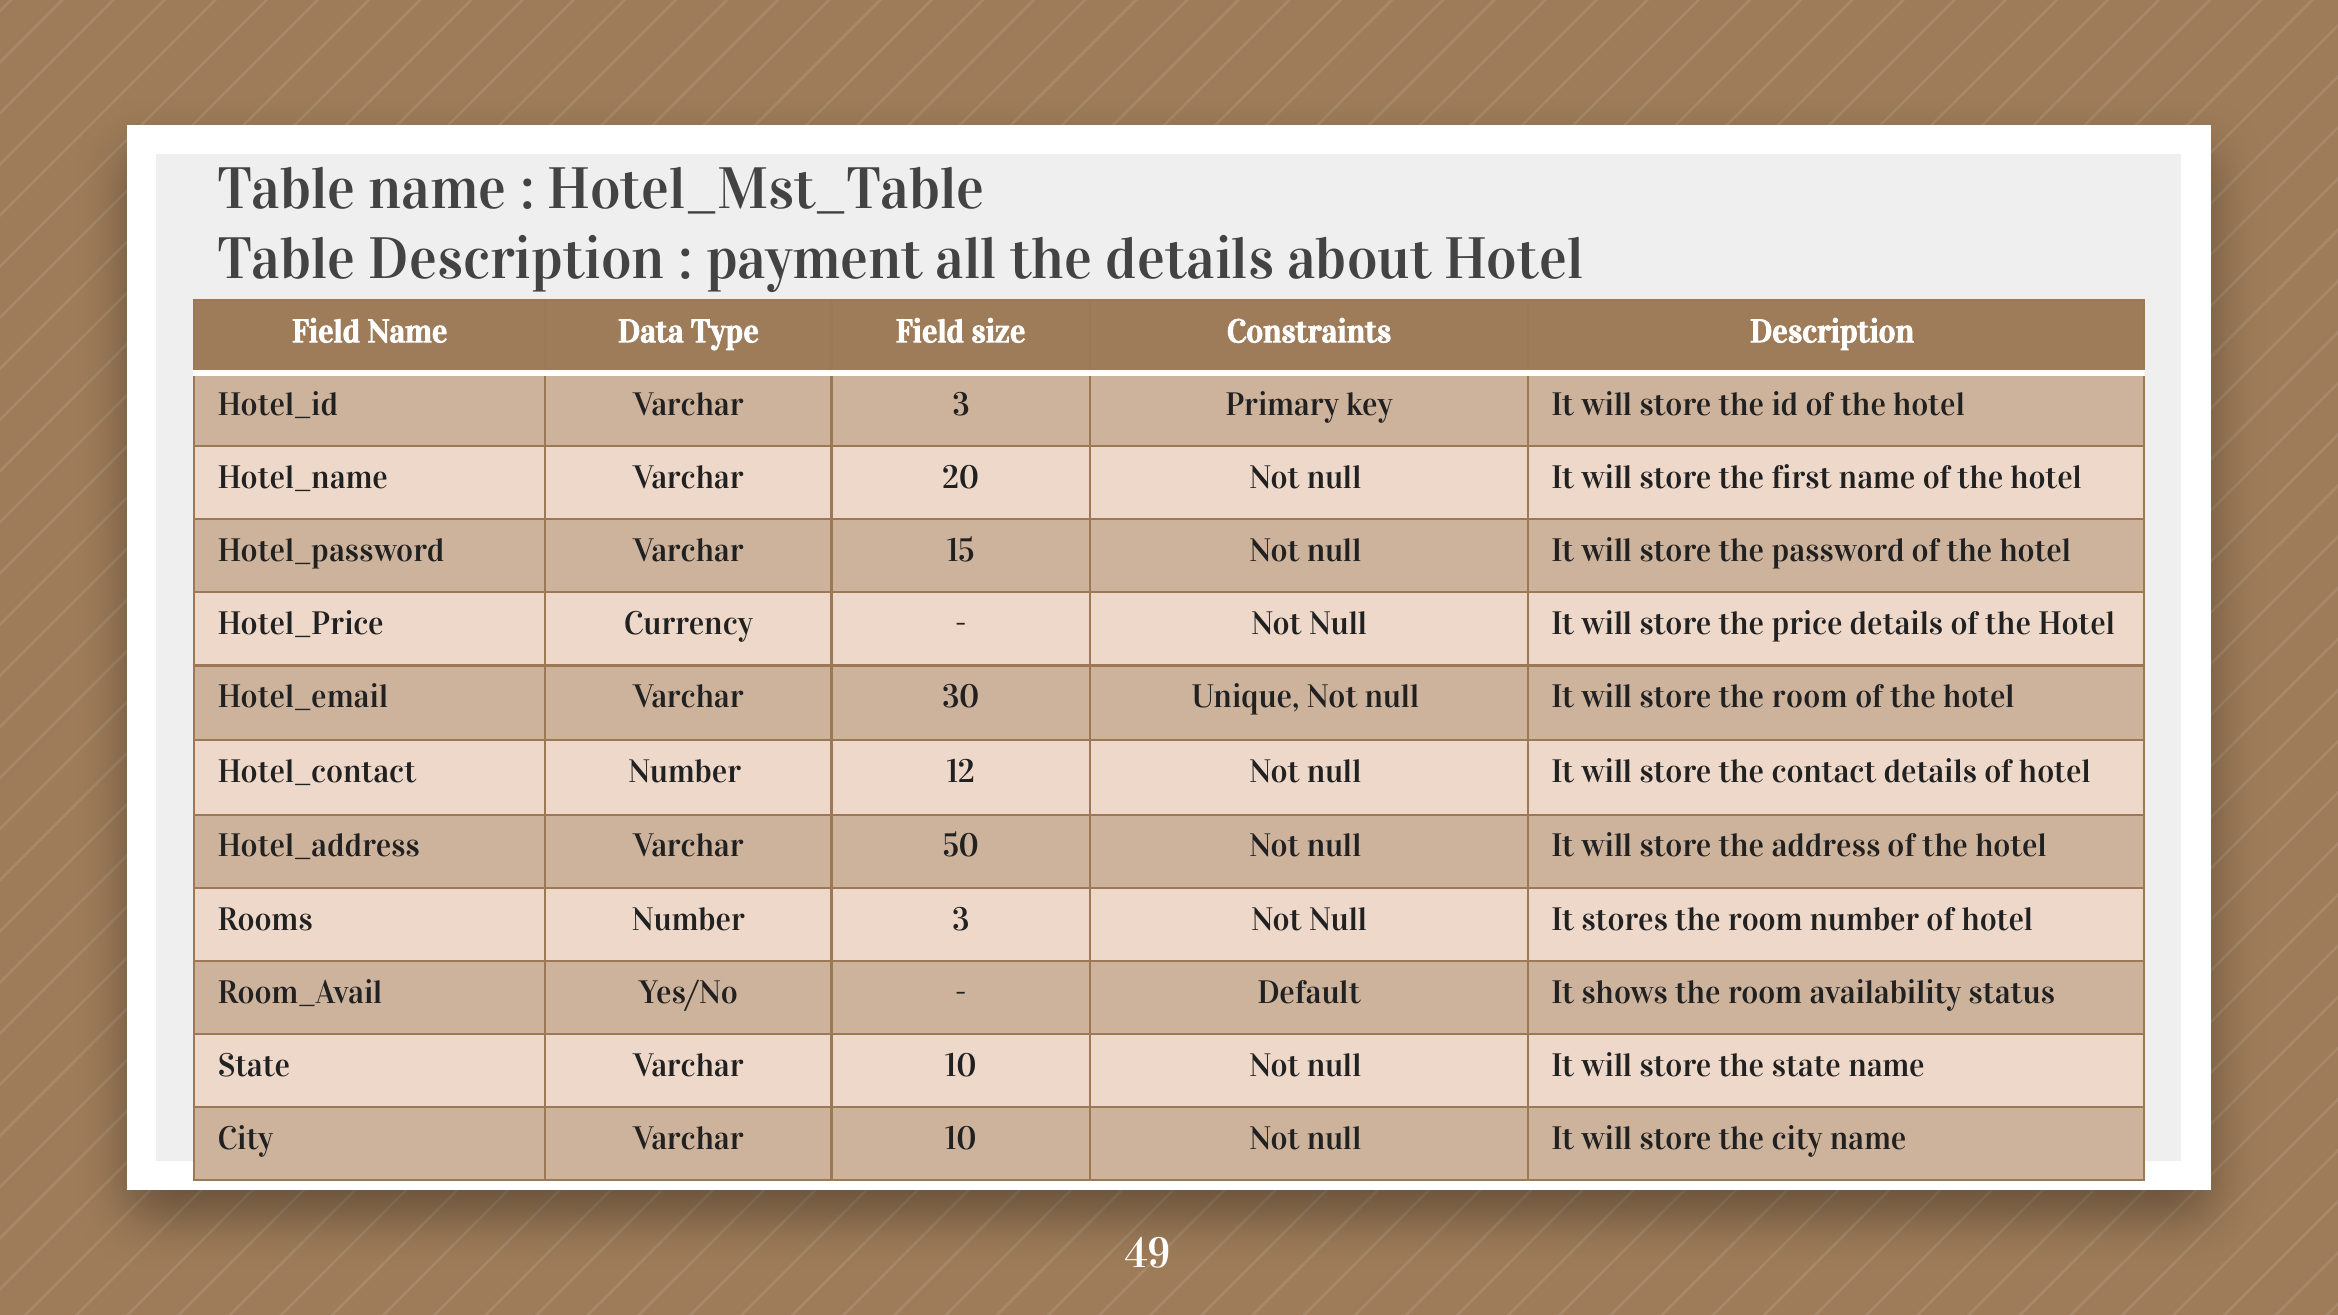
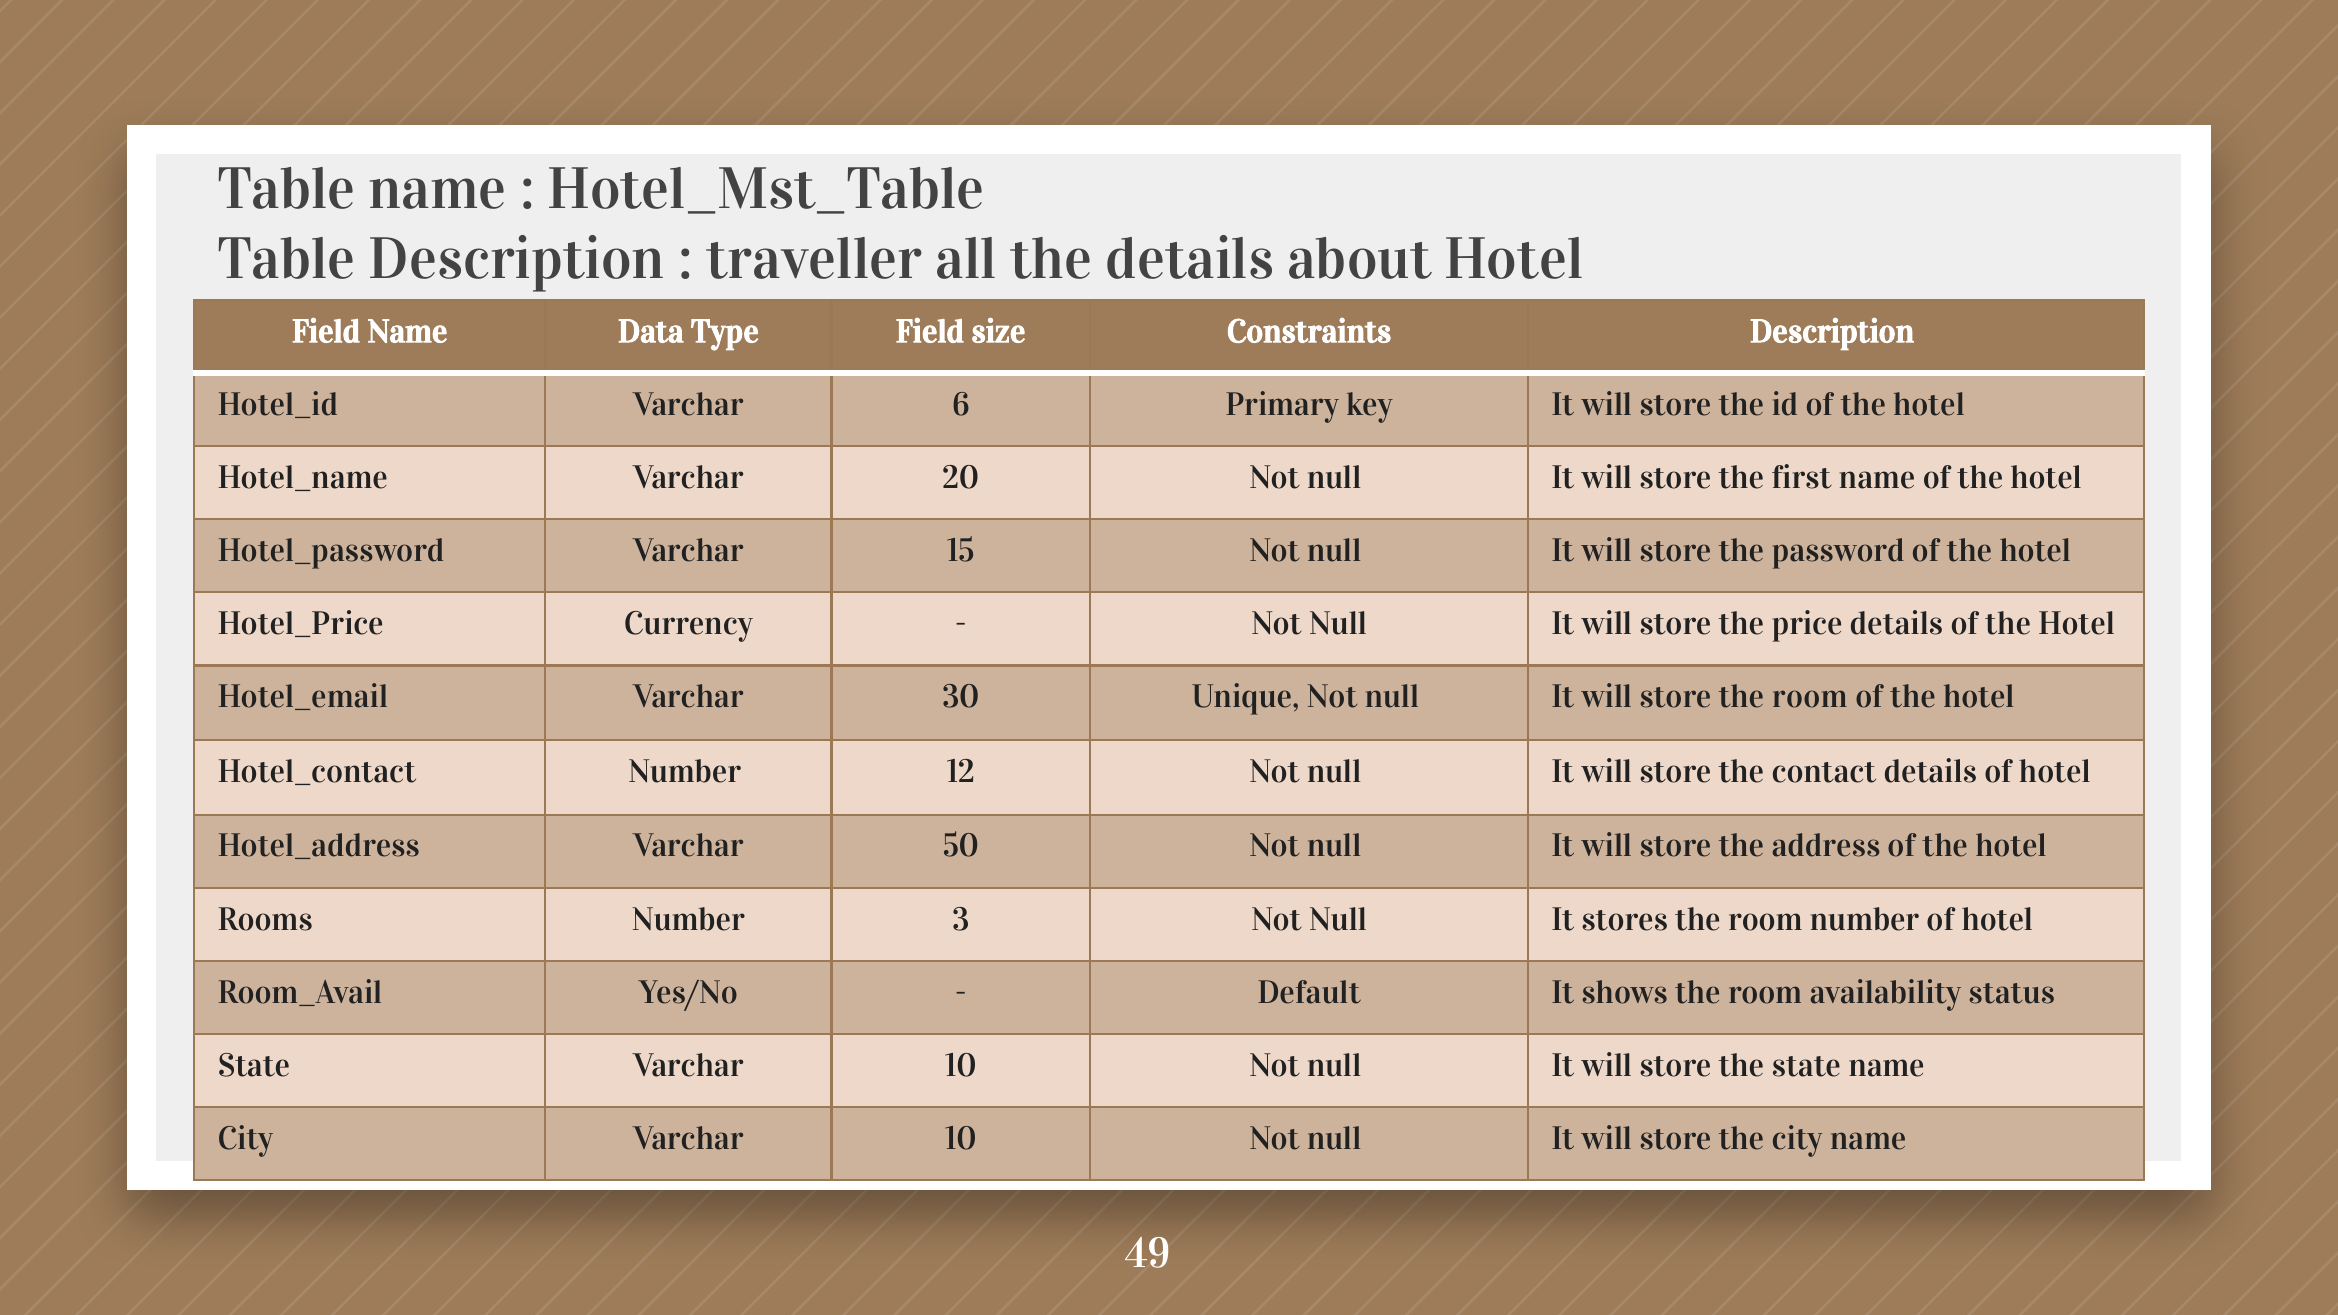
payment: payment -> traveller (814, 259)
Varchar 3: 3 -> 6 (961, 405)
